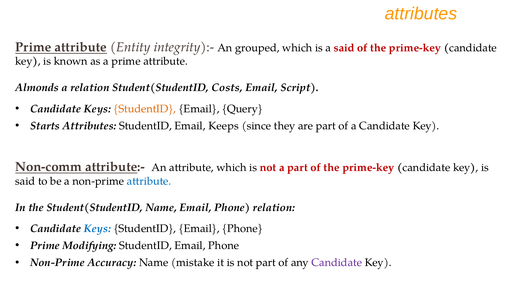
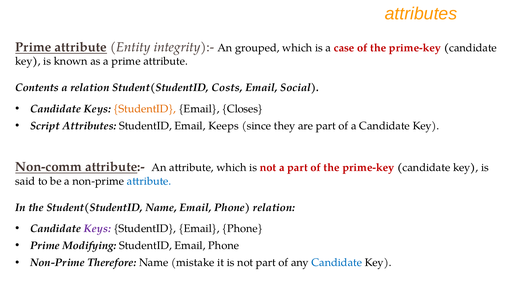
a said: said -> case (344, 48)
Almonds: Almonds -> Contents (37, 88)
Script: Script -> Social (300, 88)
Query: Query -> Closes (243, 109)
Starts: Starts -> Script (45, 126)
Keys colour: blue -> purple (97, 229)
Accuracy: Accuracy -> Therefore (112, 263)
Candidate colour: purple -> blue (337, 263)
